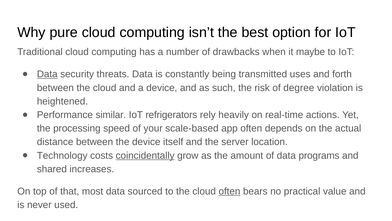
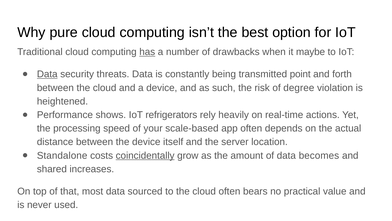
has underline: none -> present (147, 52)
uses: uses -> point (300, 74)
similar: similar -> shows (111, 115)
Technology: Technology -> Standalone (62, 155)
programs: programs -> becomes (319, 155)
often underline: present -> none (229, 191)
